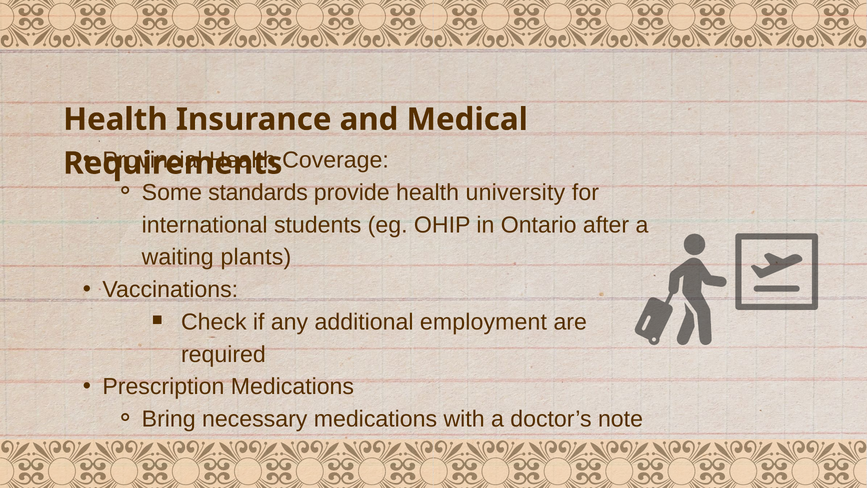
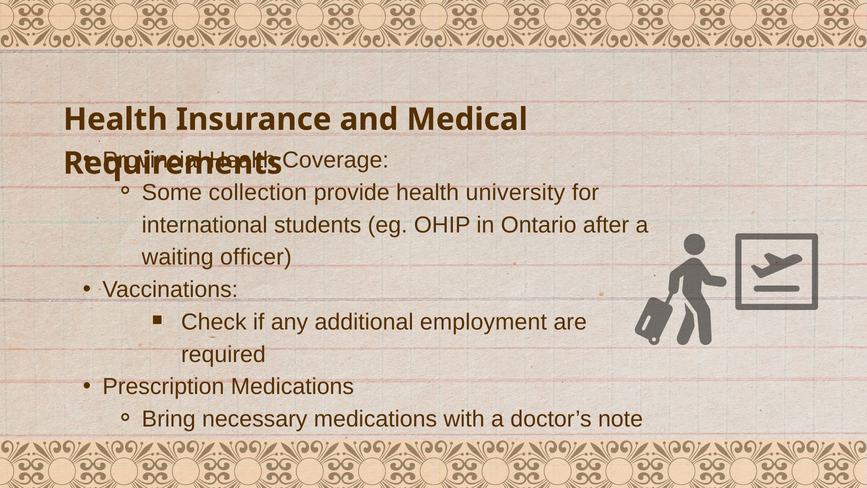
standards: standards -> collection (258, 192)
plants: plants -> officer (256, 257)
